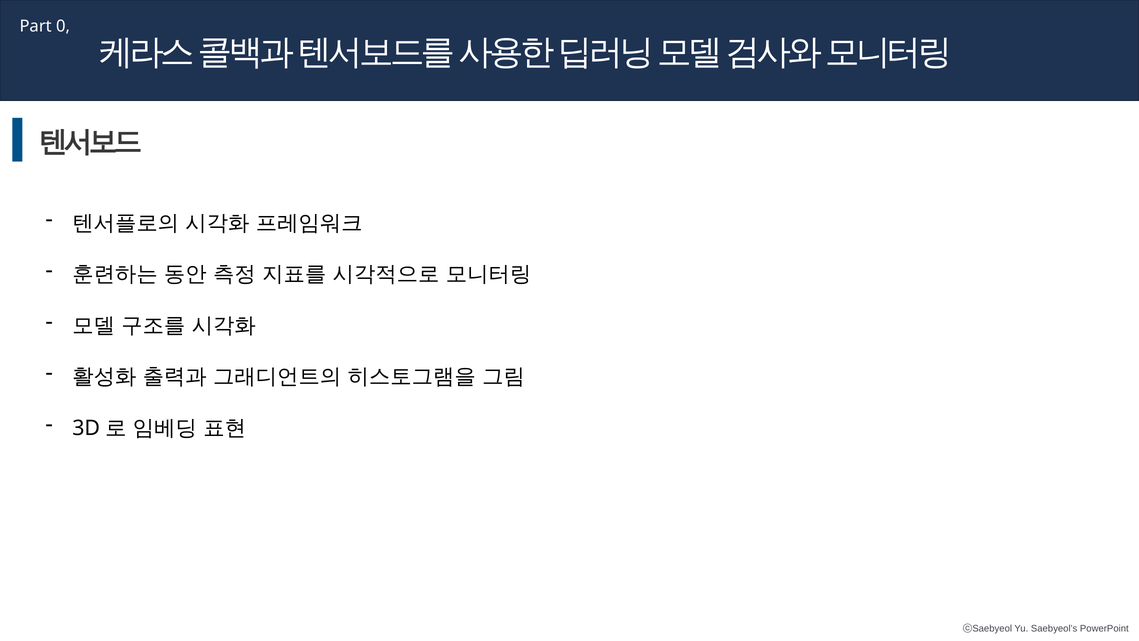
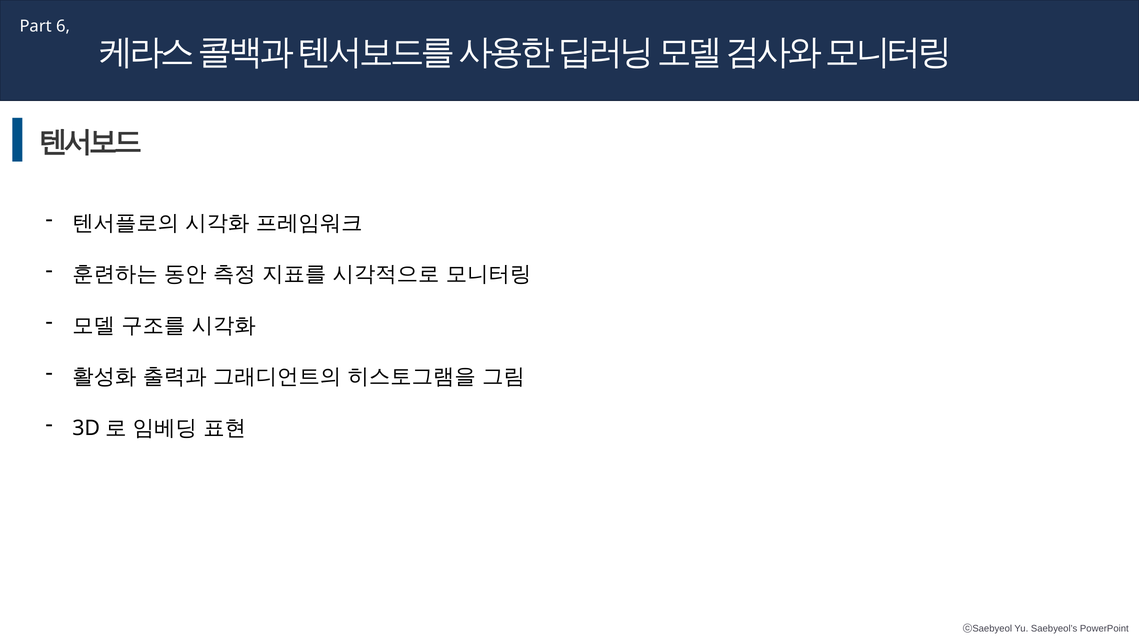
0: 0 -> 6 (63, 26)
